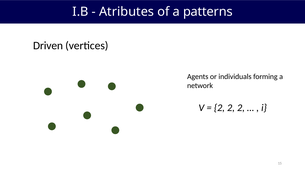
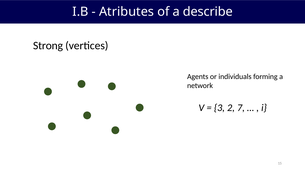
patterns: patterns -> describe (208, 12)
Driven: Driven -> Strong (48, 46)
2: 2 -> 3 (219, 108)
2: 2 -> 7 (241, 108)
